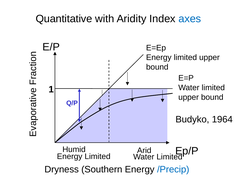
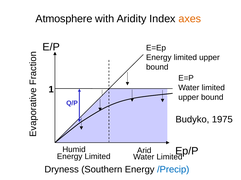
Quantitative: Quantitative -> Atmosphere (64, 19)
axes colour: blue -> orange (190, 19)
1964: 1964 -> 1975 (222, 120)
